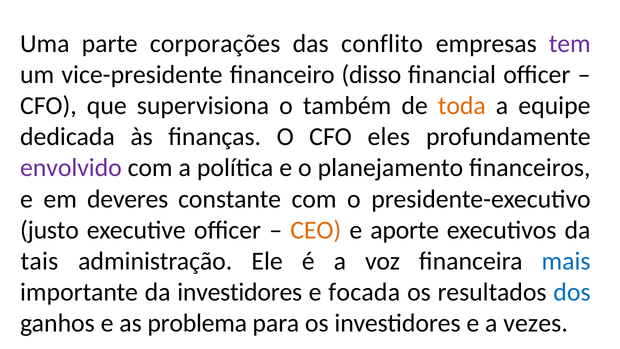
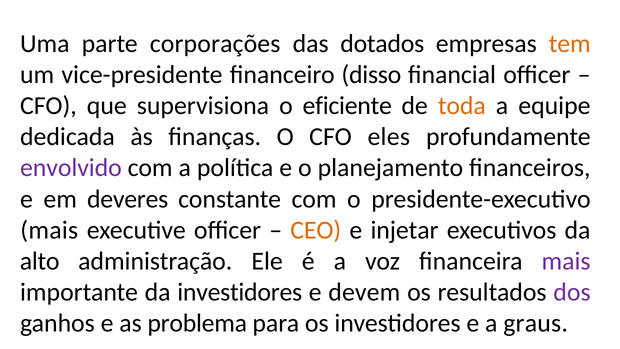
conflito: conflito -> dotados (382, 44)
tem colour: purple -> orange (570, 44)
também: também -> eficiente (347, 106)
justo: justo -> mais (49, 230)
aporte: aporte -> injetar (405, 230)
tais: tais -> alto (40, 261)
mais colour: blue -> purple (566, 261)
focada: focada -> devem (364, 292)
dos colour: blue -> purple (572, 292)
vezes: vezes -> graus (536, 323)
